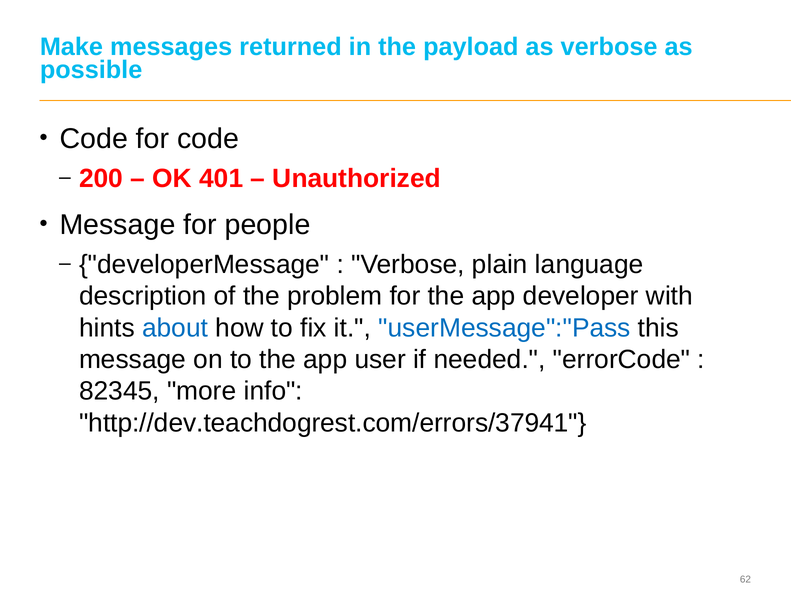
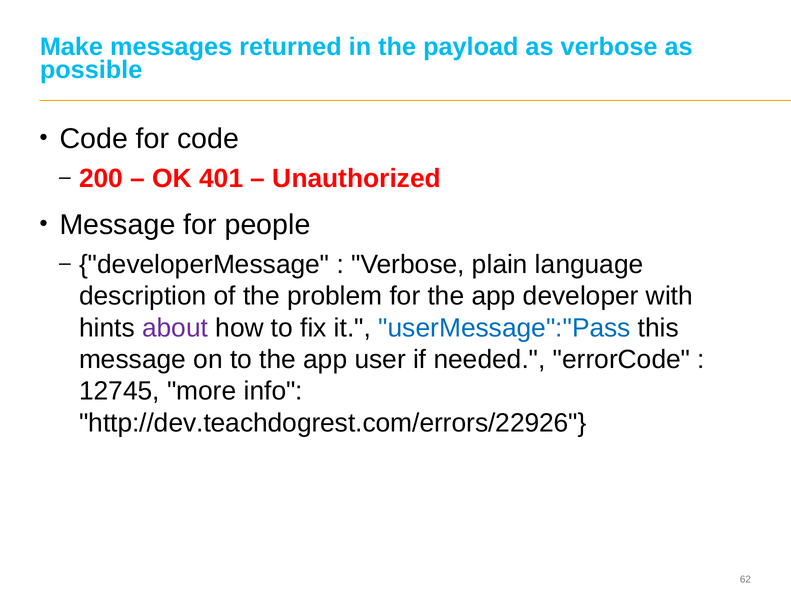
about colour: blue -> purple (175, 327)
82345: 82345 -> 12745 (119, 391)
http://dev.teachdogrest.com/errors/37941: http://dev.teachdogrest.com/errors/37941 -> http://dev.teachdogrest.com/errors/22926 (333, 422)
